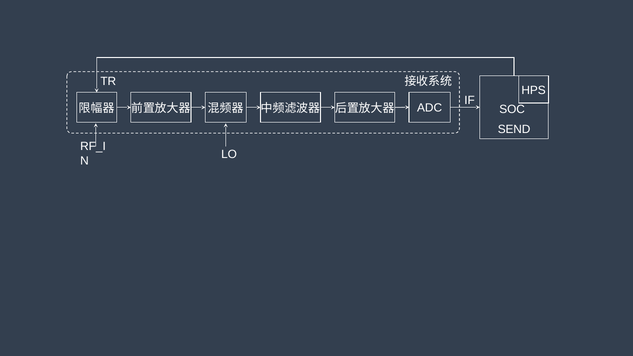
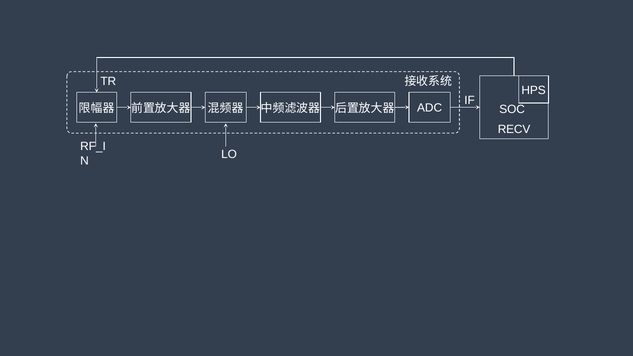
SEND: SEND -> RECV (514, 129)
